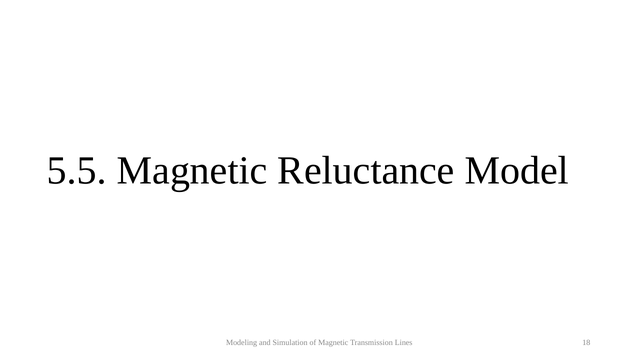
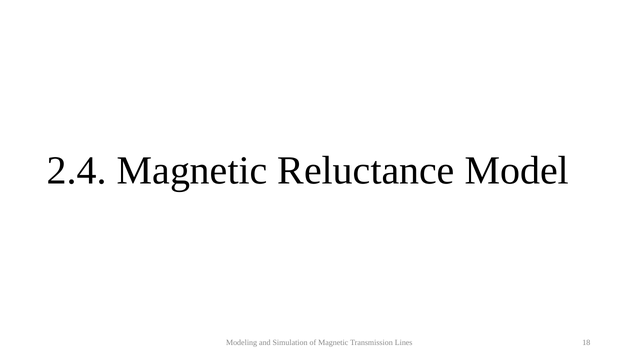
5.5: 5.5 -> 2.4 (77, 171)
